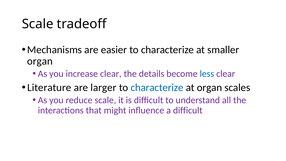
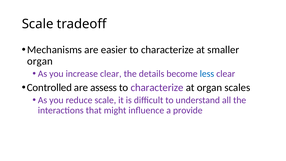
Literature: Literature -> Controlled (49, 88)
larger: larger -> assess (104, 88)
characterize colour: blue -> purple (157, 88)
a difficult: difficult -> provide (188, 110)
